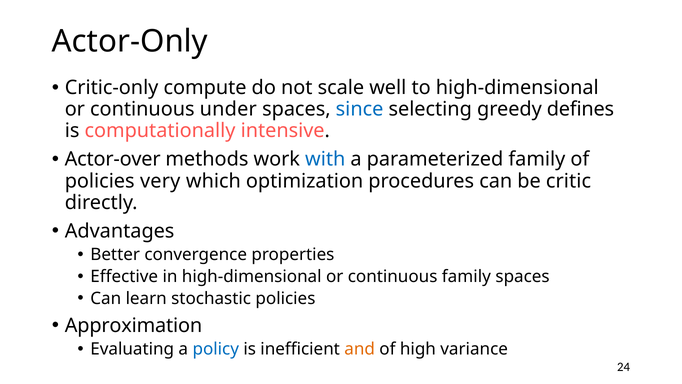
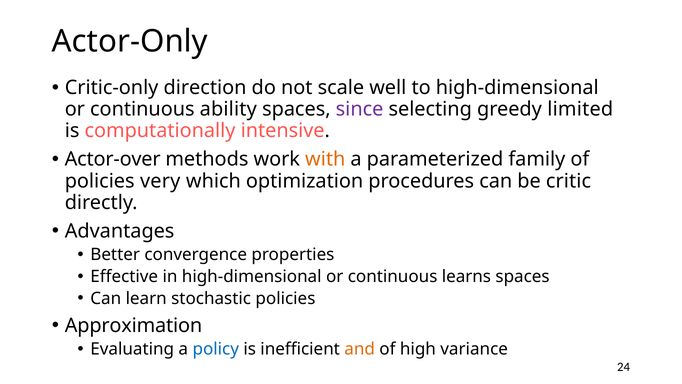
compute: compute -> direction (205, 88)
under: under -> ability (228, 109)
since colour: blue -> purple (360, 109)
defines: defines -> limited (580, 109)
with colour: blue -> orange (325, 159)
continuous family: family -> learns (466, 276)
